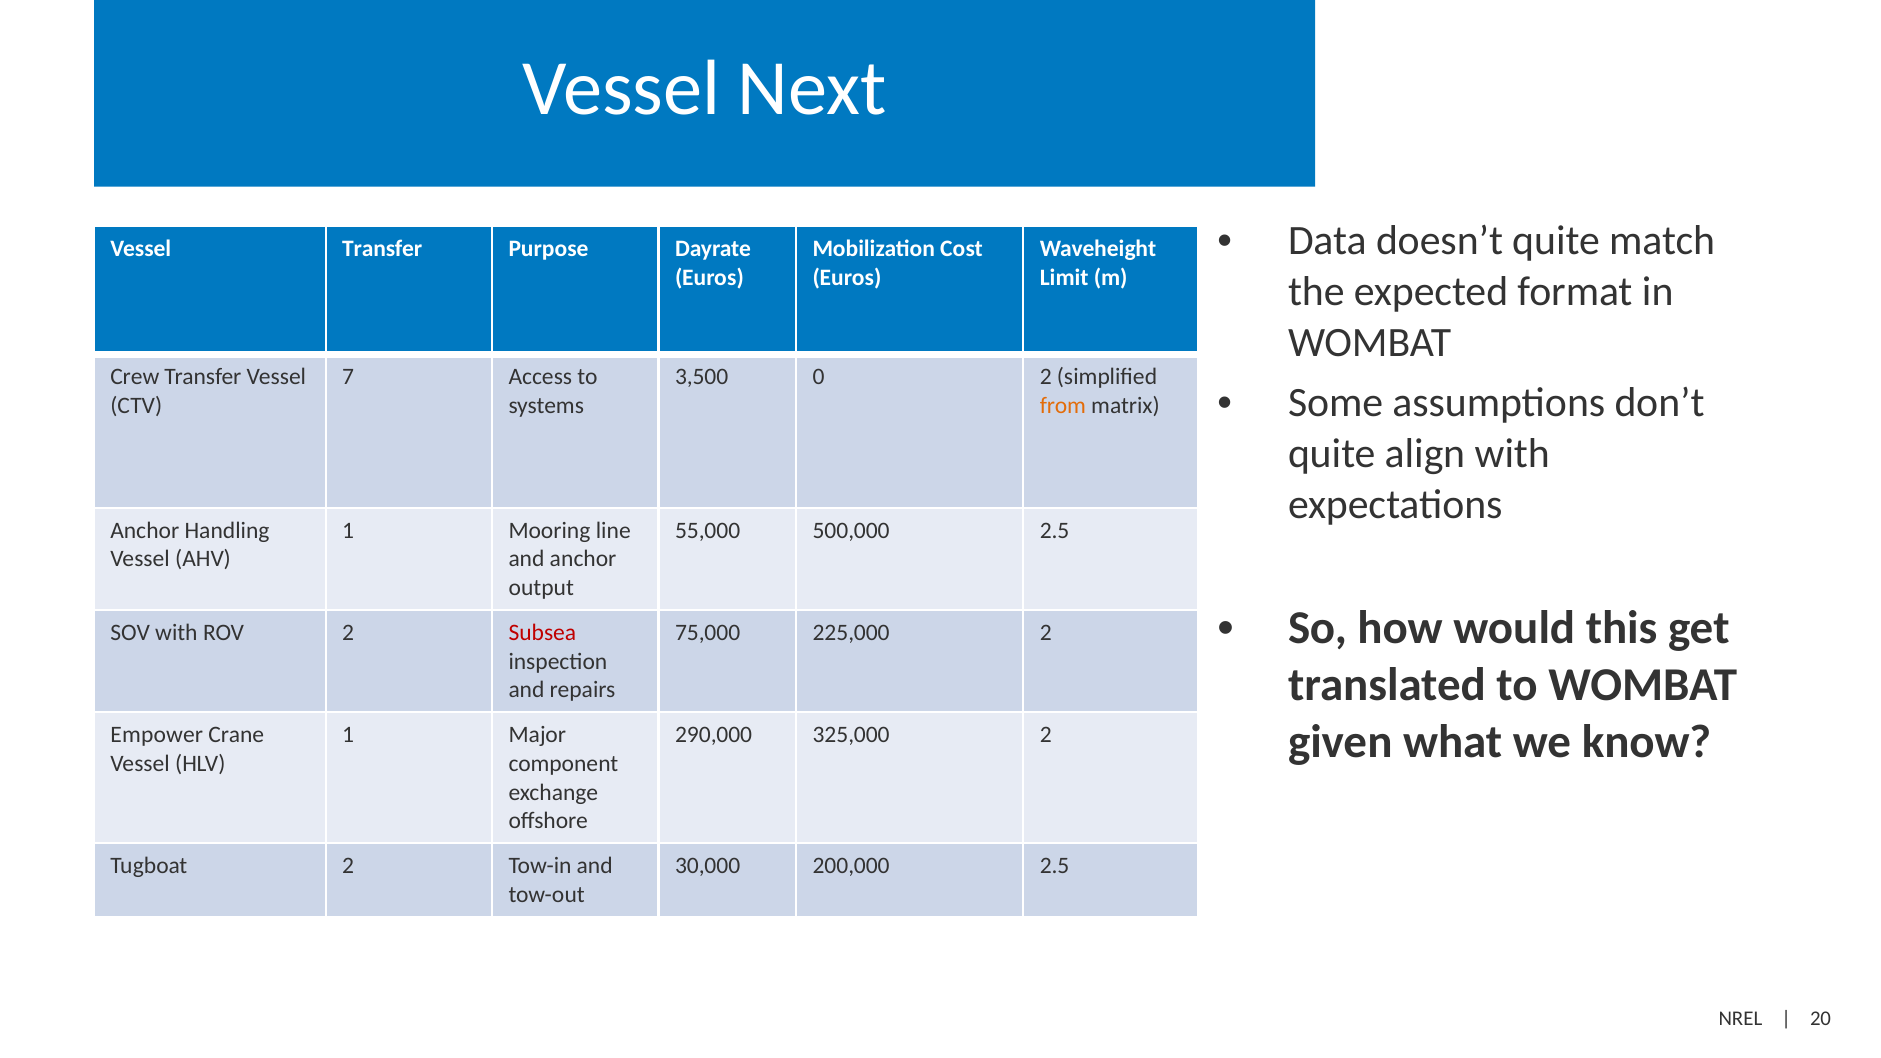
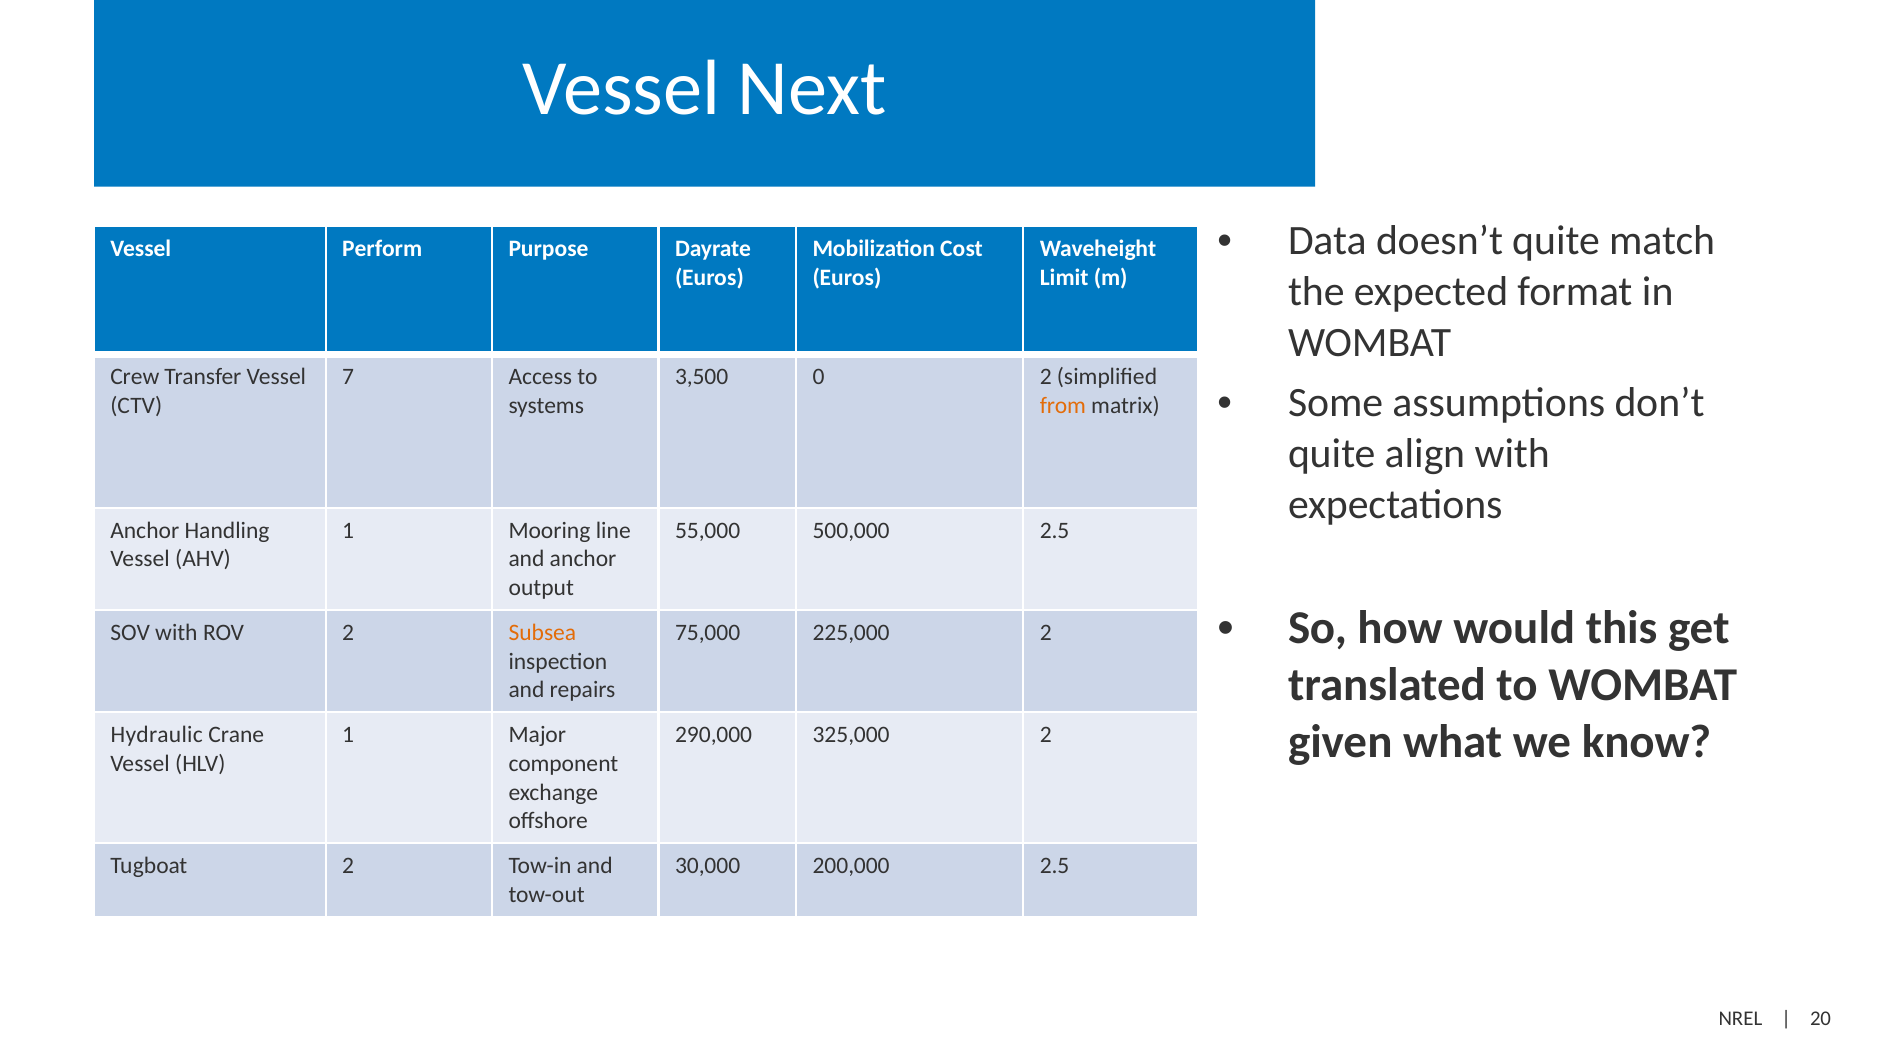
Vessel Transfer: Transfer -> Perform (382, 249)
Subsea colour: red -> orange (542, 633)
Empower: Empower -> Hydraulic (157, 735)
